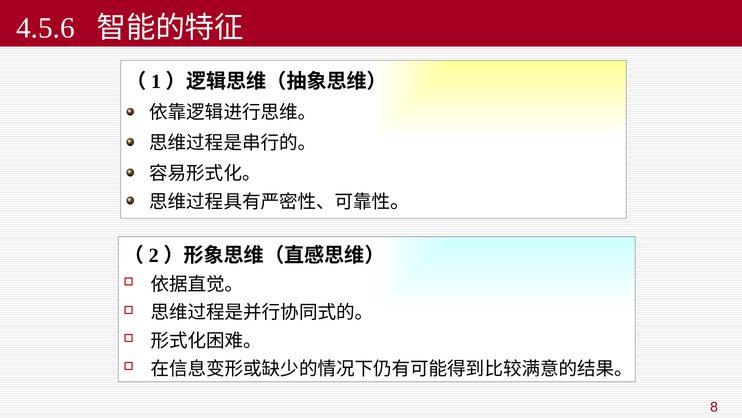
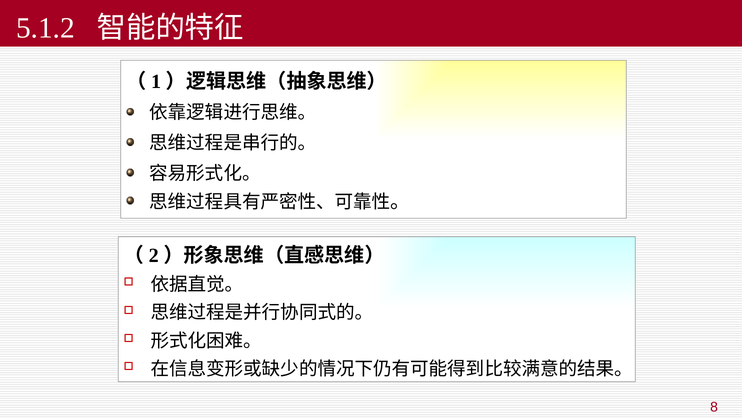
4.5.6: 4.5.6 -> 5.1.2 (46, 28)
